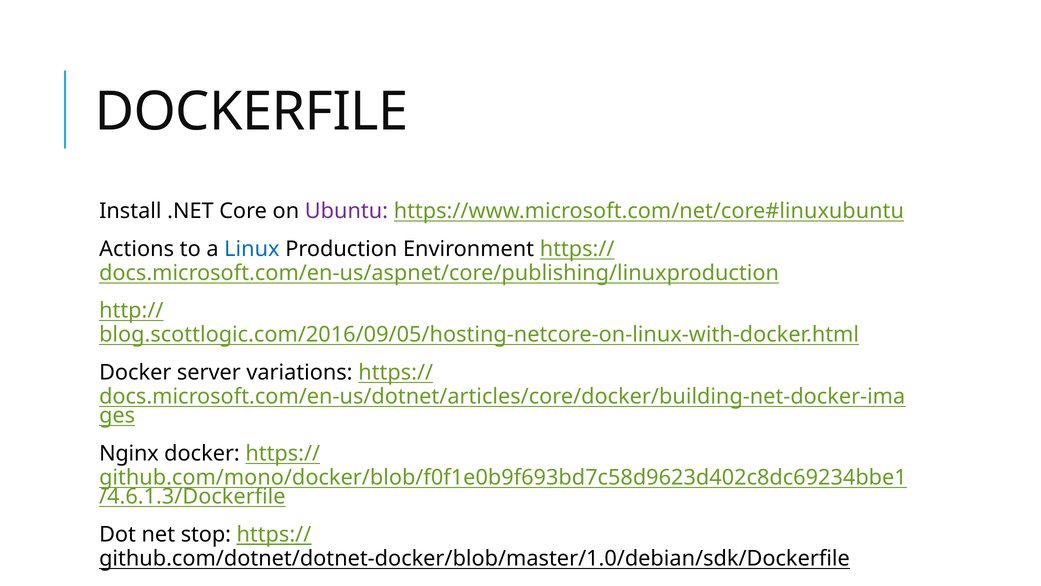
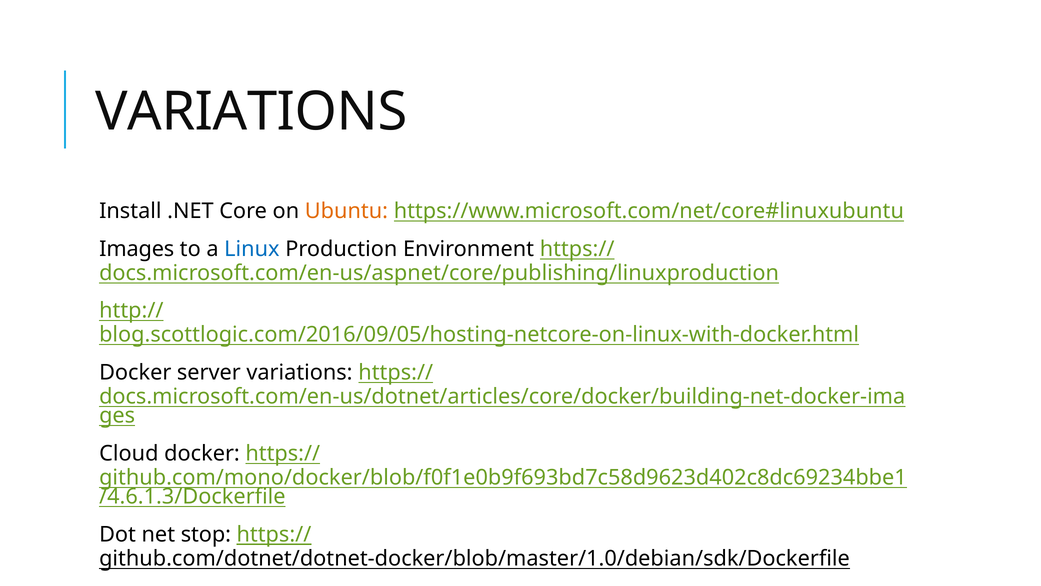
DOCKERFILE: DOCKERFILE -> VARIATIONS (251, 112)
Ubuntu colour: purple -> orange (346, 211)
Actions: Actions -> Images (137, 249)
Nginx: Nginx -> Cloud (129, 453)
